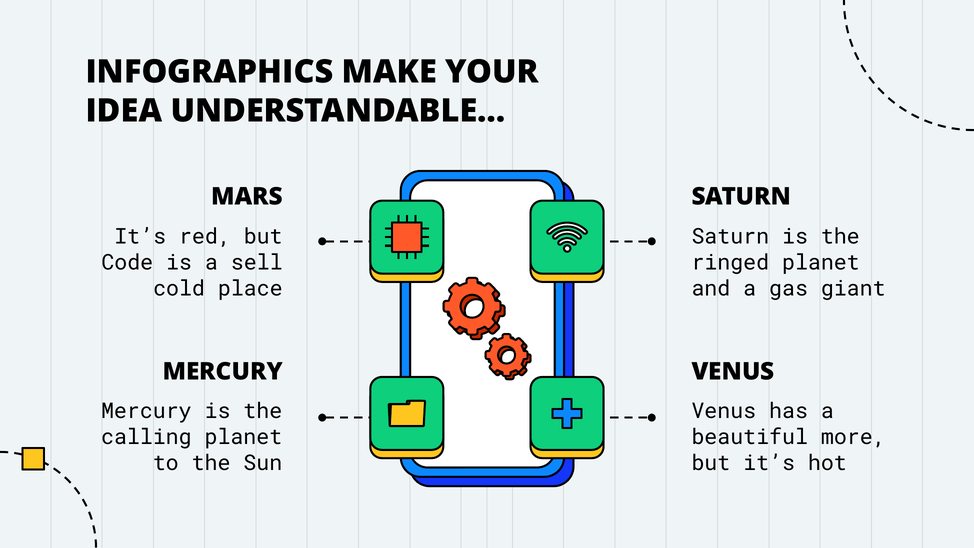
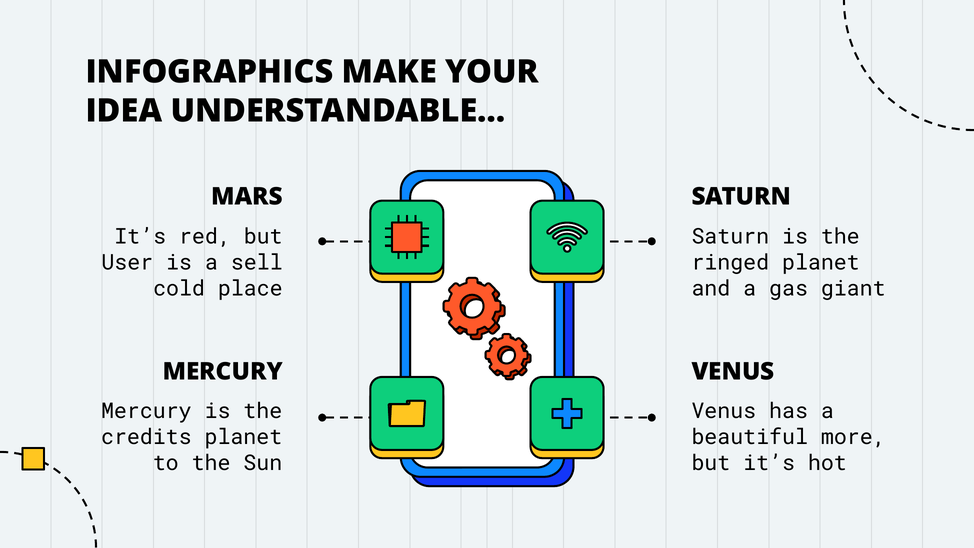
Code: Code -> User (127, 262)
calling: calling -> credits (146, 437)
